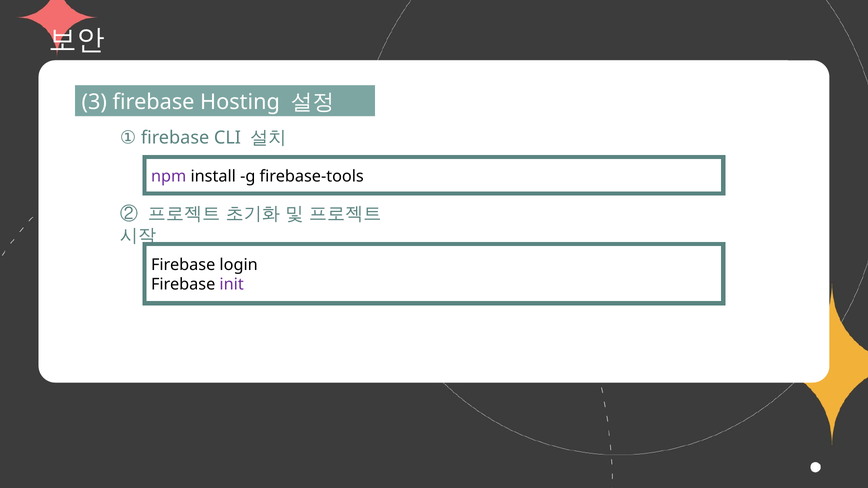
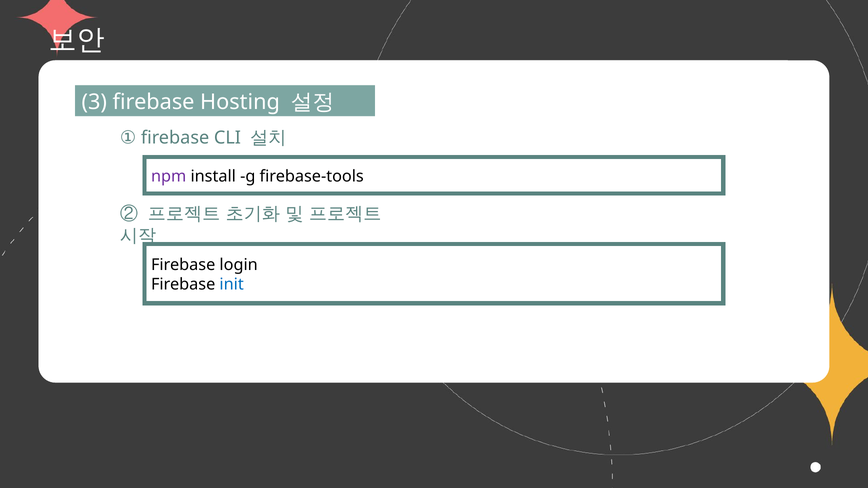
init colour: purple -> blue (232, 285)
